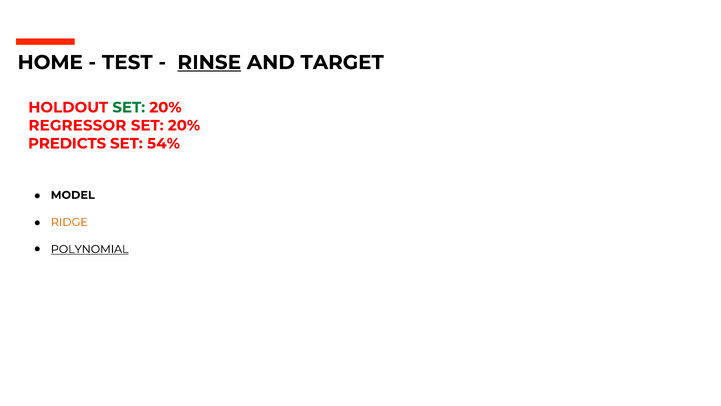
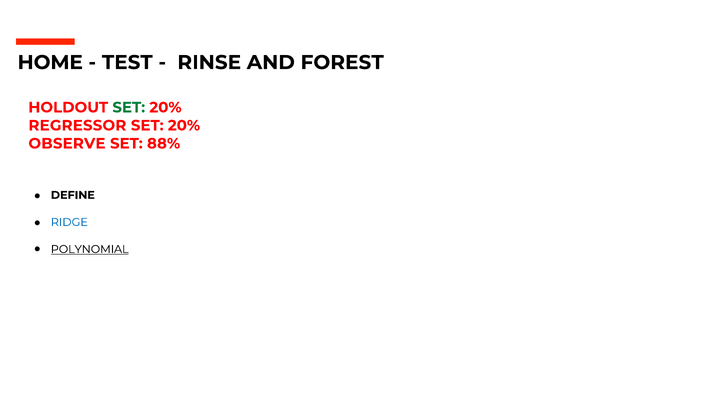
RINSE underline: present -> none (209, 62)
TARGET: TARGET -> FOREST (342, 62)
PREDICTS: PREDICTS -> OBSERVE (67, 143)
54%: 54% -> 88% (164, 143)
MODEL: MODEL -> DEFINE (73, 195)
RIDGE colour: orange -> blue (69, 222)
